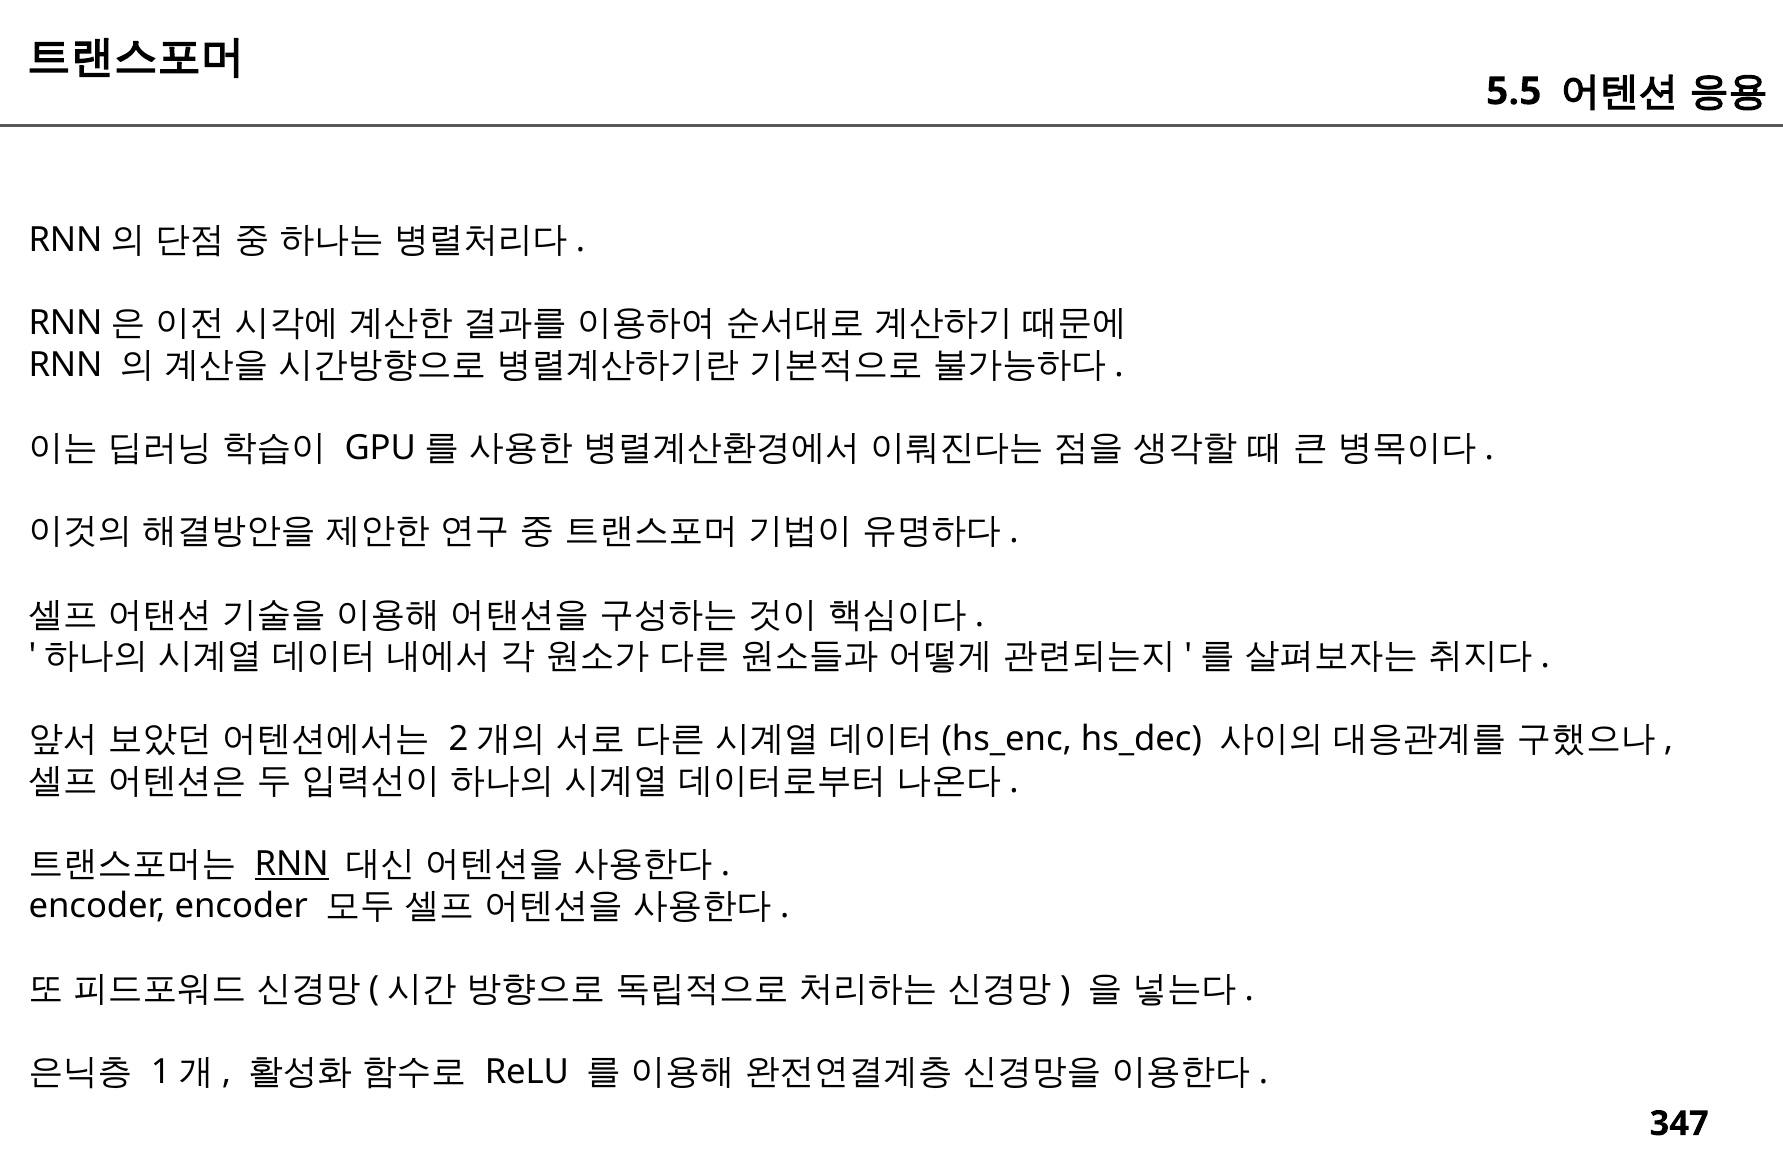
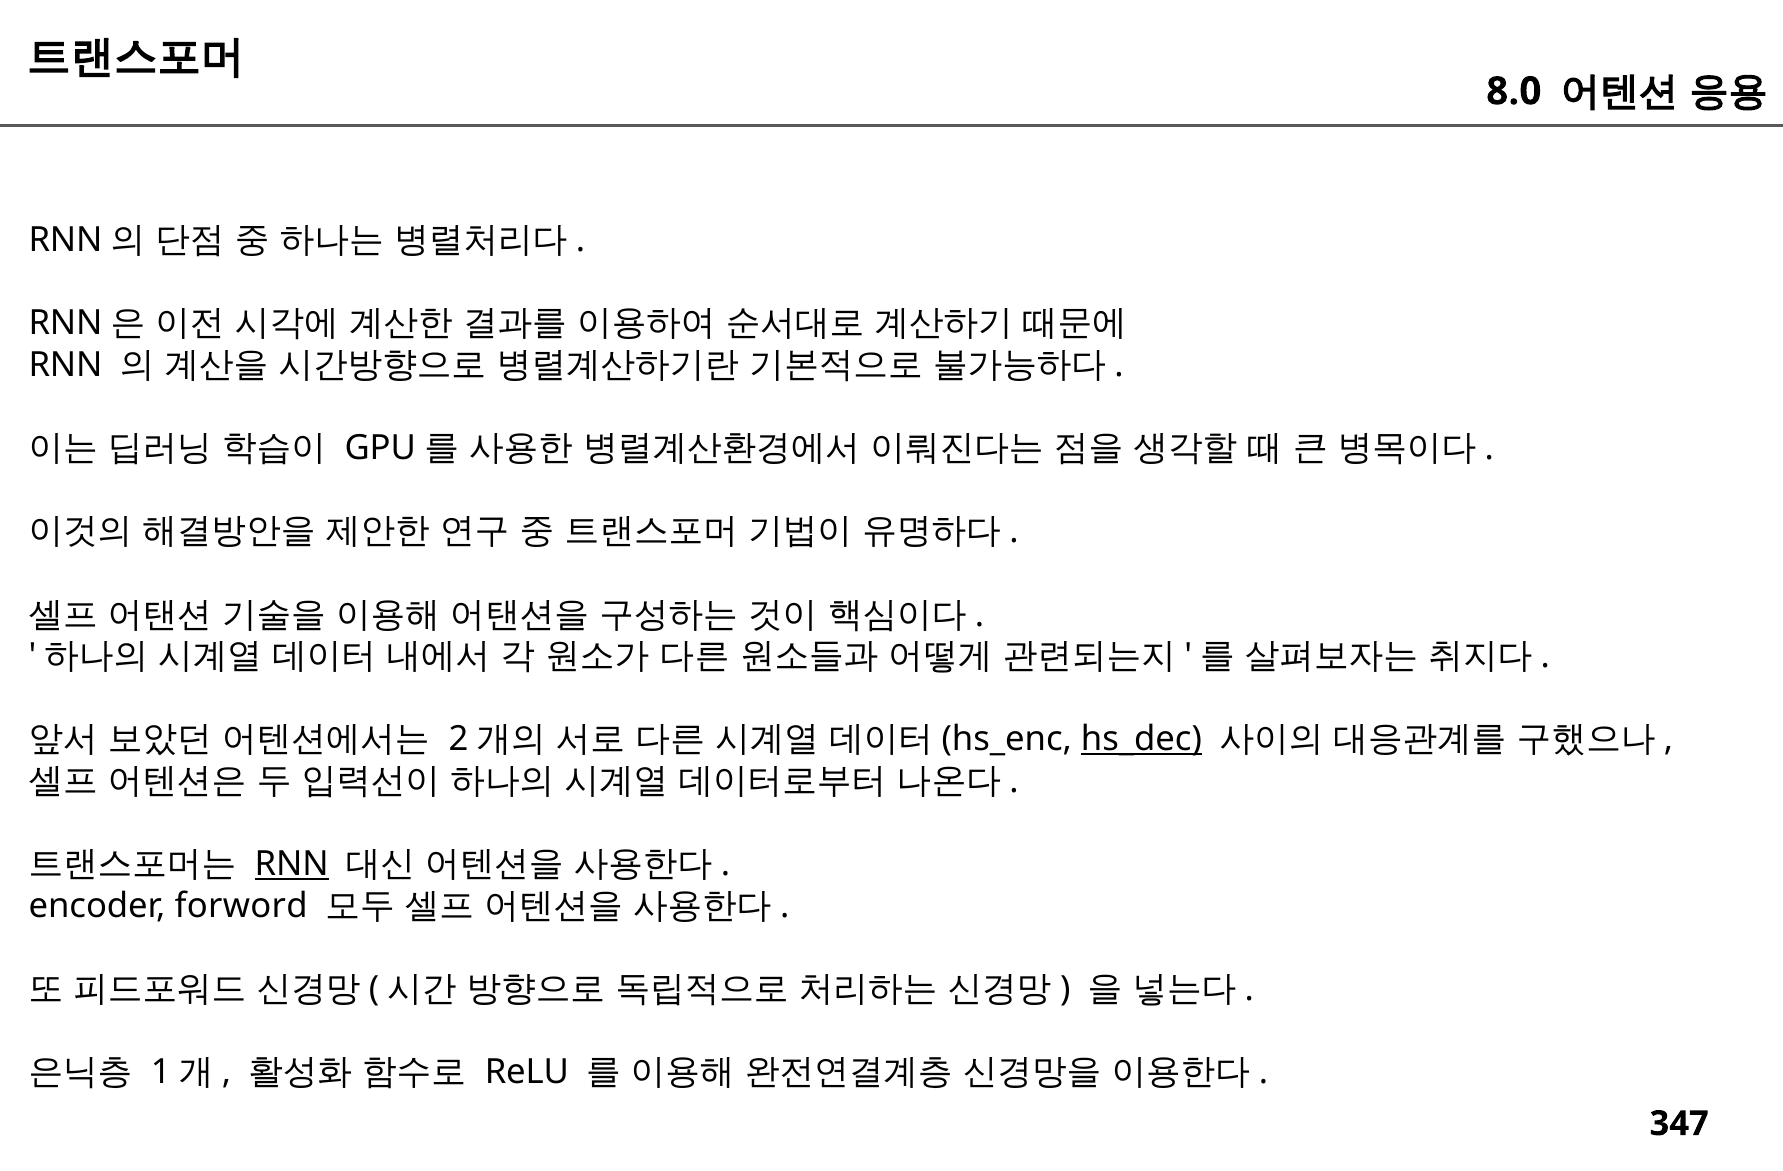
5.5: 5.5 -> 8.0 (1514, 91)
hs_dec underline: none -> present (1141, 740)
encoder encoder: encoder -> forword (241, 906)
